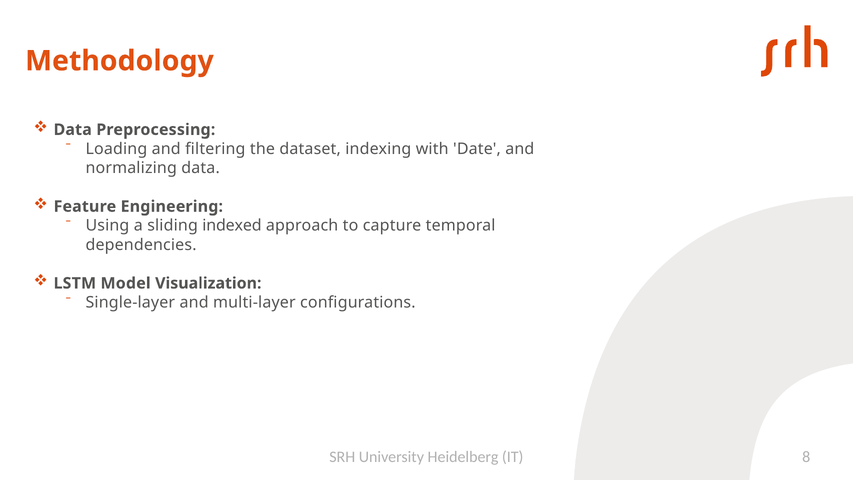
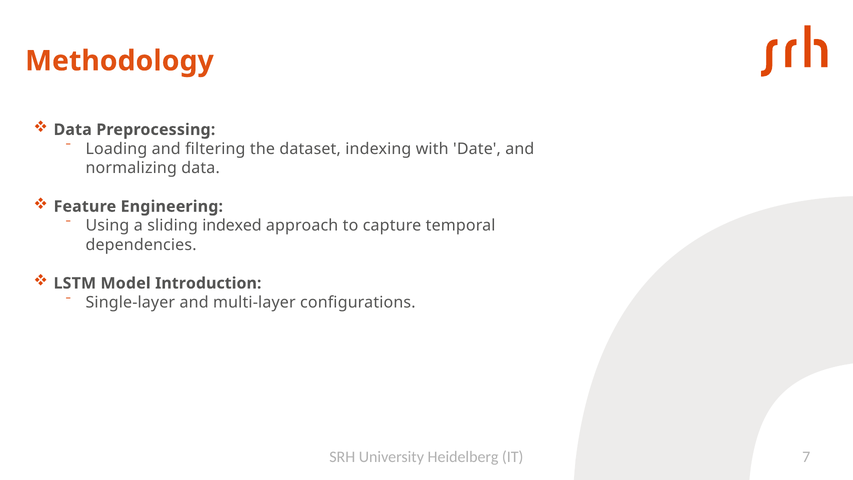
Visualization: Visualization -> Introduction (208, 283)
8: 8 -> 7 (806, 457)
